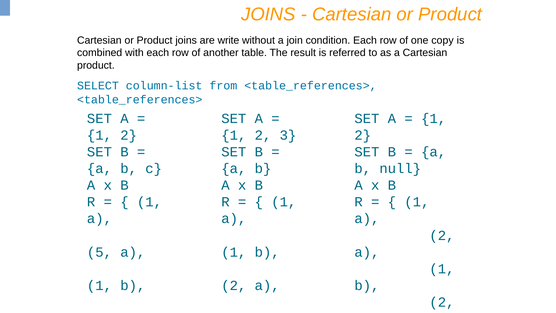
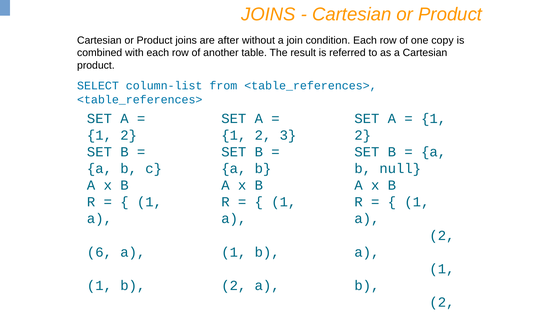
write: write -> after (228, 40)
5: 5 -> 6 (99, 252)
